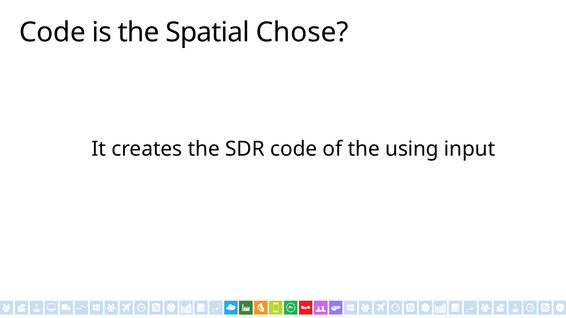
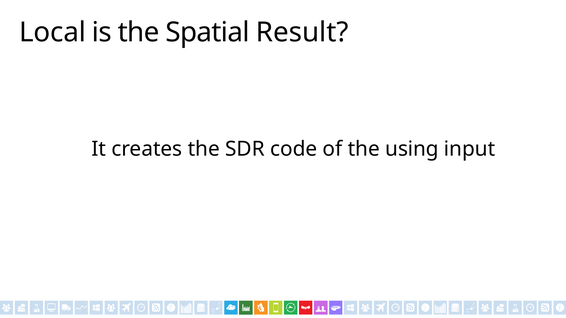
Code: Code -> Local (53, 32)
Chose: Chose -> Result (302, 32)
